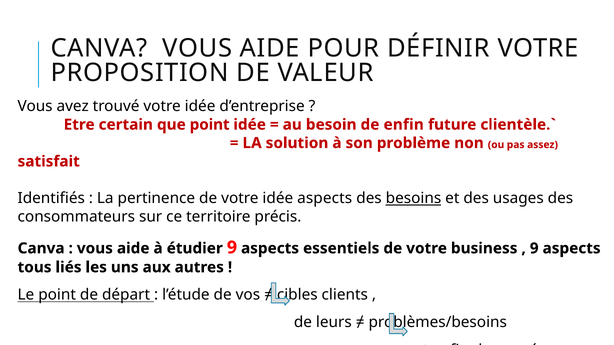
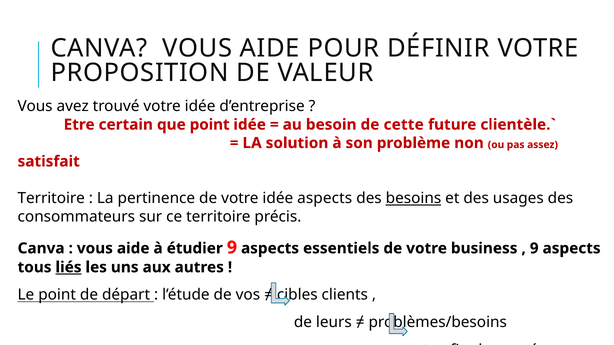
de enfin: enfin -> cette (404, 125)
Identifiés: Identifiés -> Territoire (51, 198)
liés underline: none -> present (69, 268)
